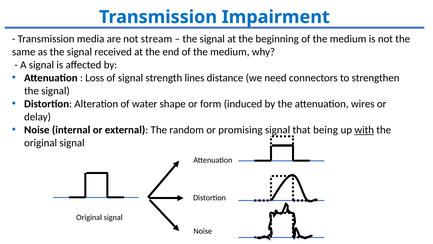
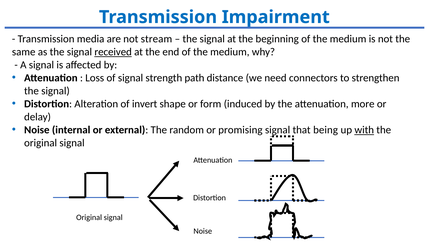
received underline: none -> present (113, 52)
lines: lines -> path (195, 78)
water: water -> invert (145, 104)
wires: wires -> more (363, 104)
